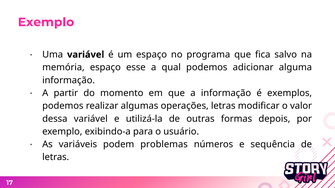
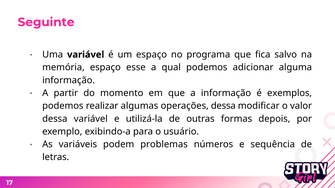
Exemplo: Exemplo -> Seguinte (46, 22)
operações letras: letras -> dessa (223, 106)
